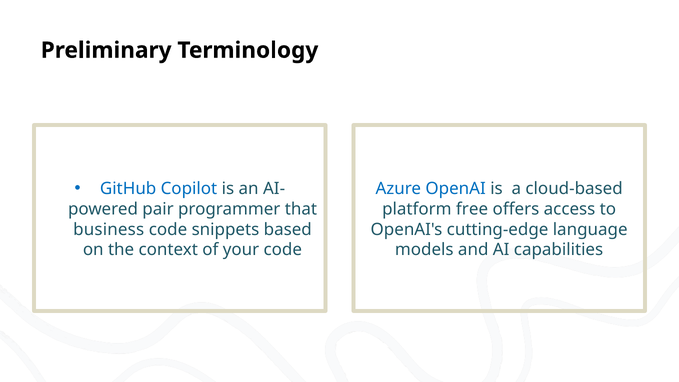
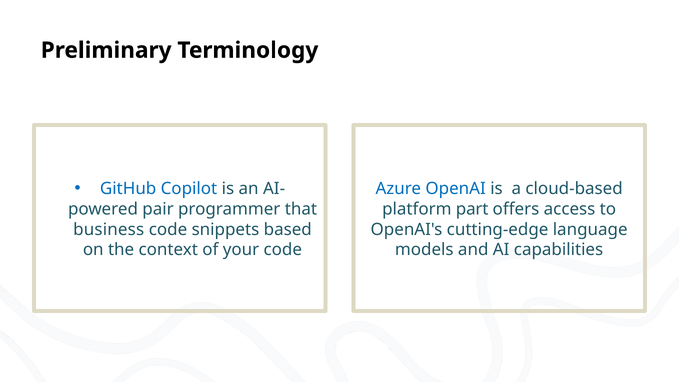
free: free -> part (472, 209)
